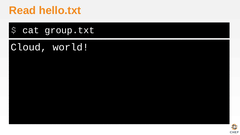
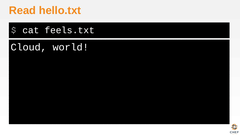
group.txt: group.txt -> feels.txt (70, 30)
